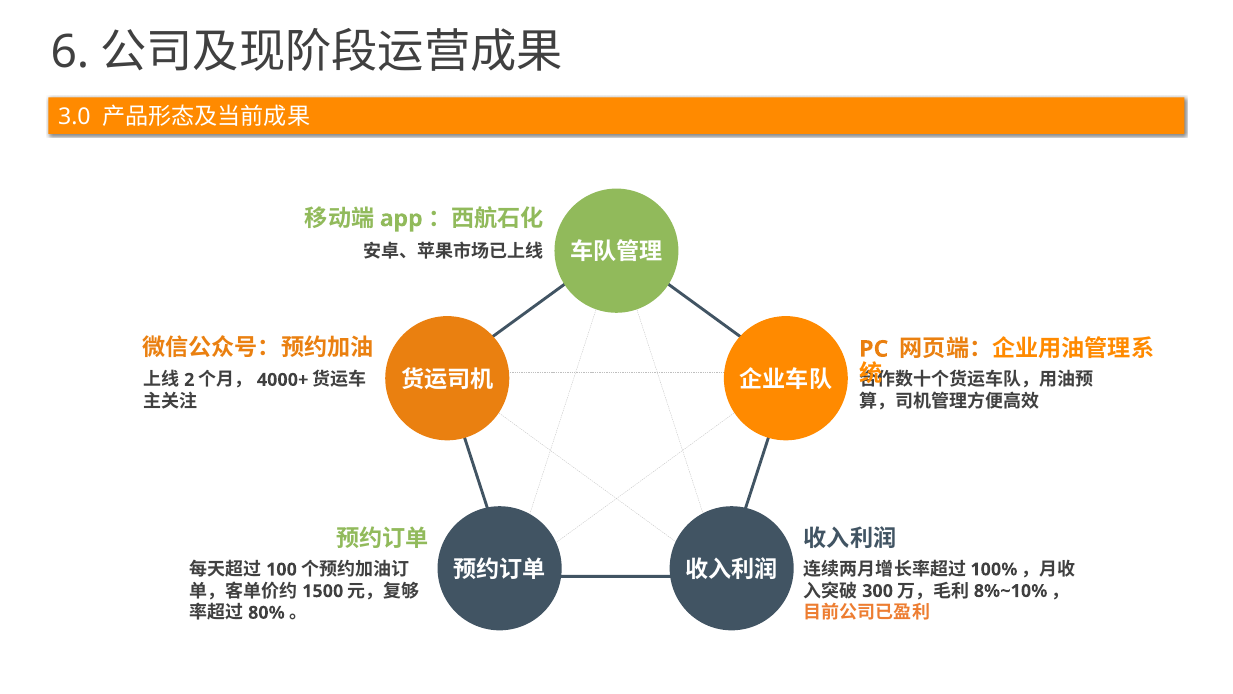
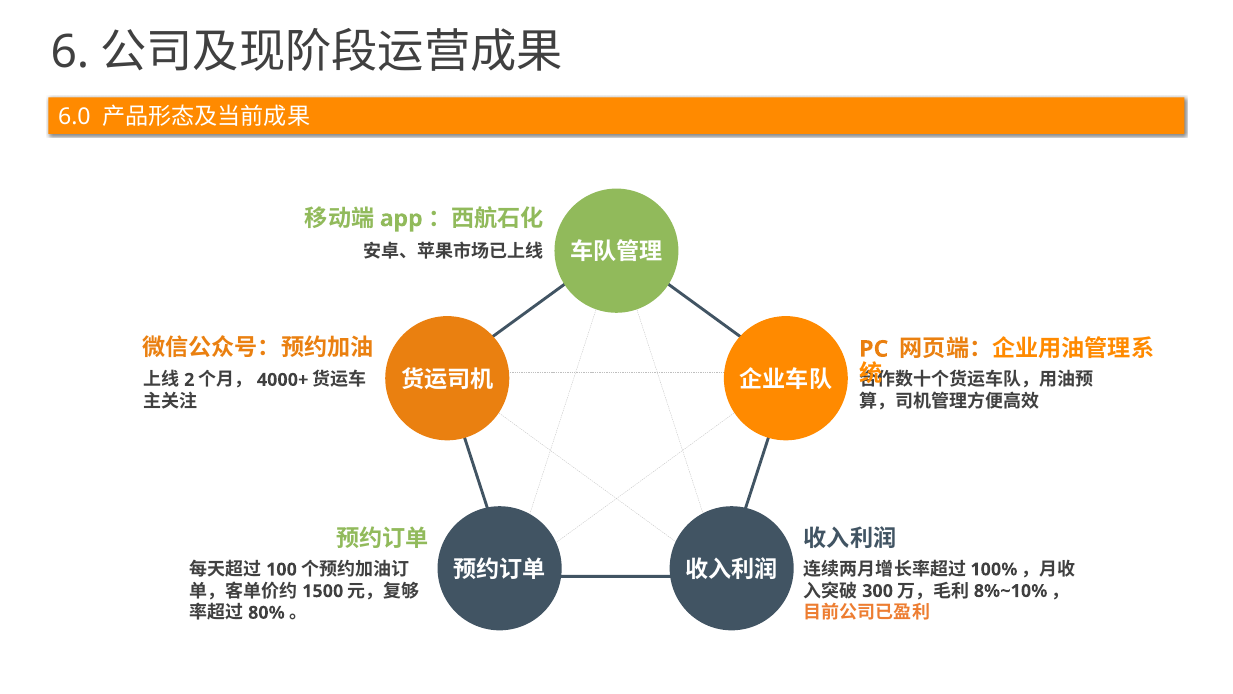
3.0: 3.0 -> 6.0 (74, 117)
